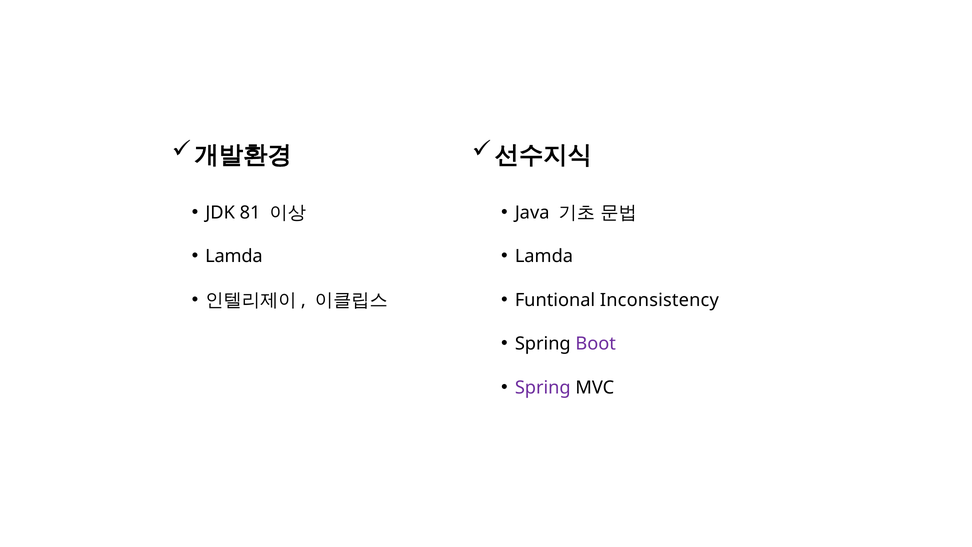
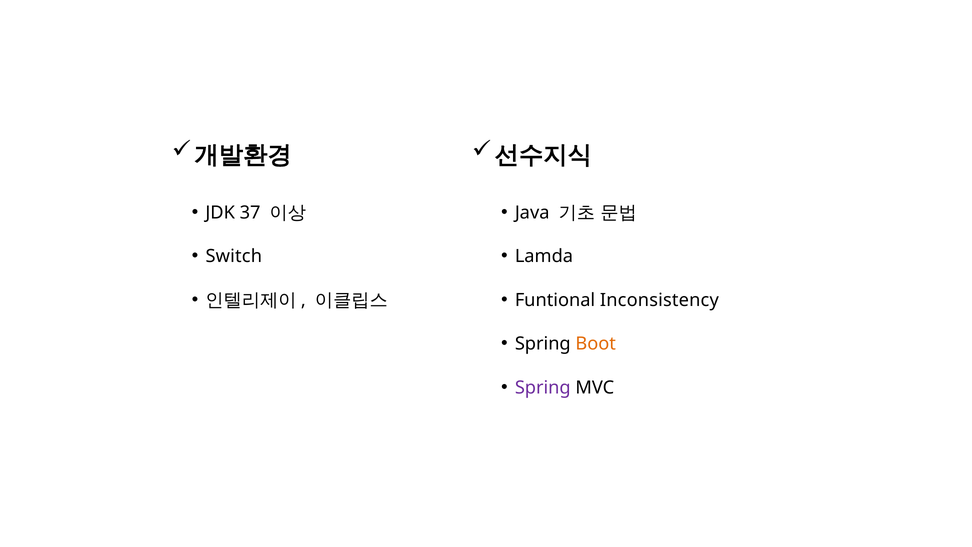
81: 81 -> 37 (250, 212)
Lamda: Lamda -> Switch (234, 256)
Boot colour: purple -> orange (596, 344)
